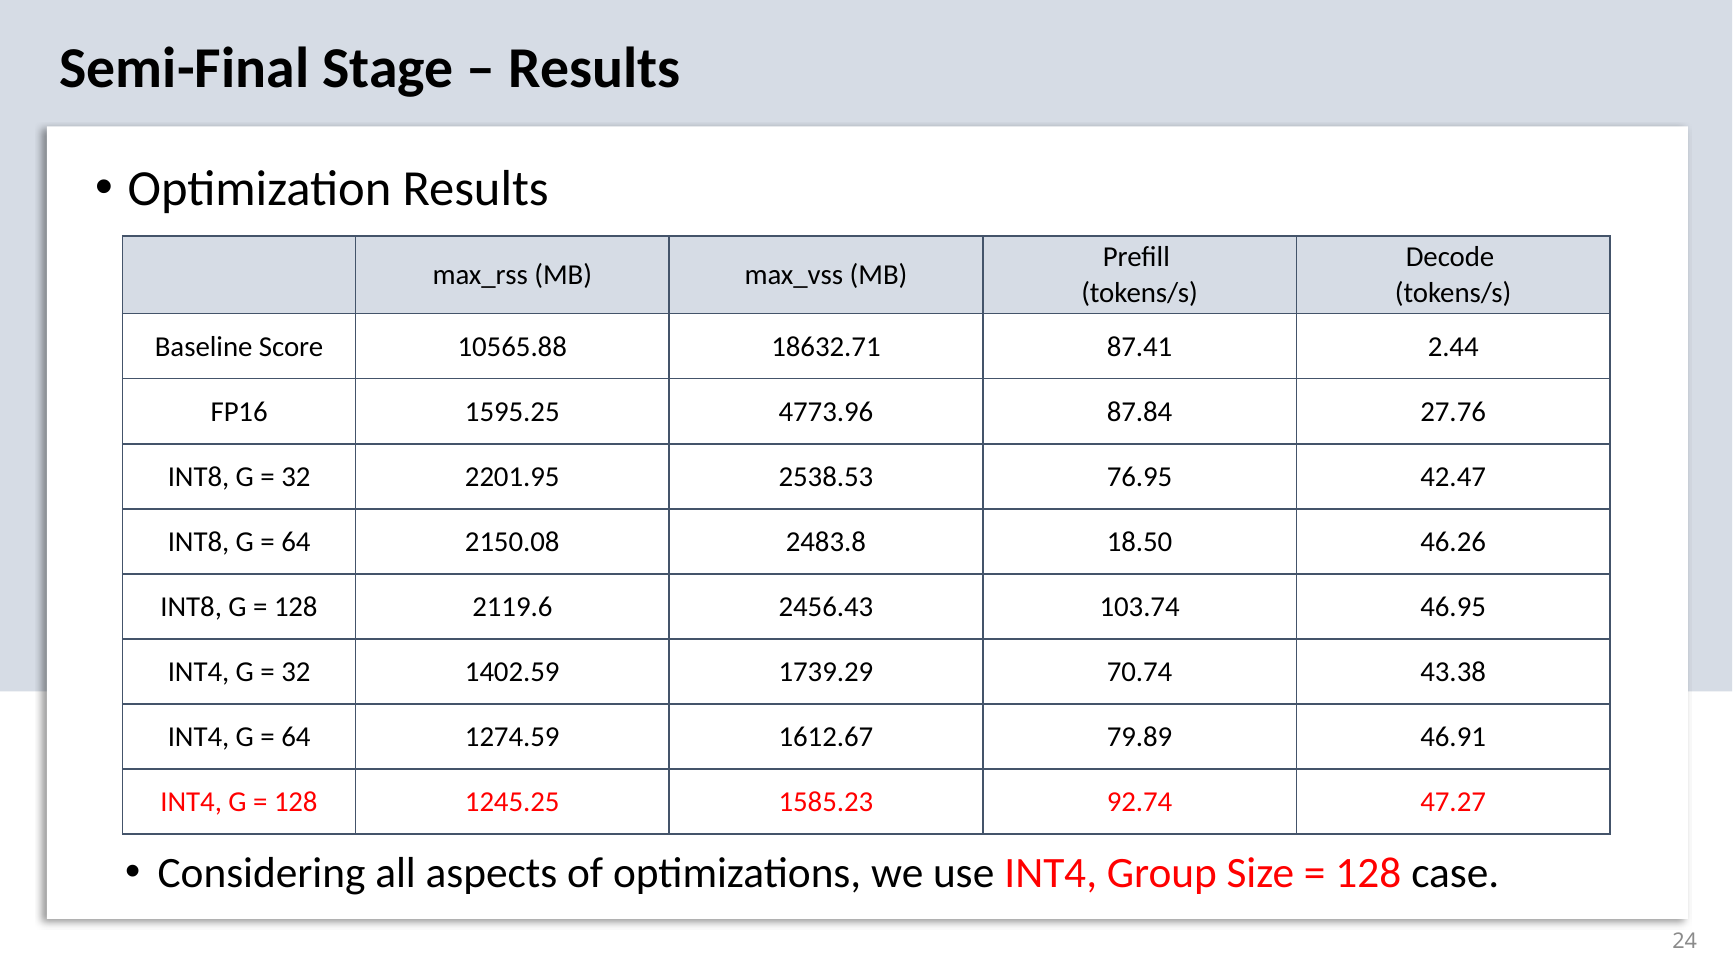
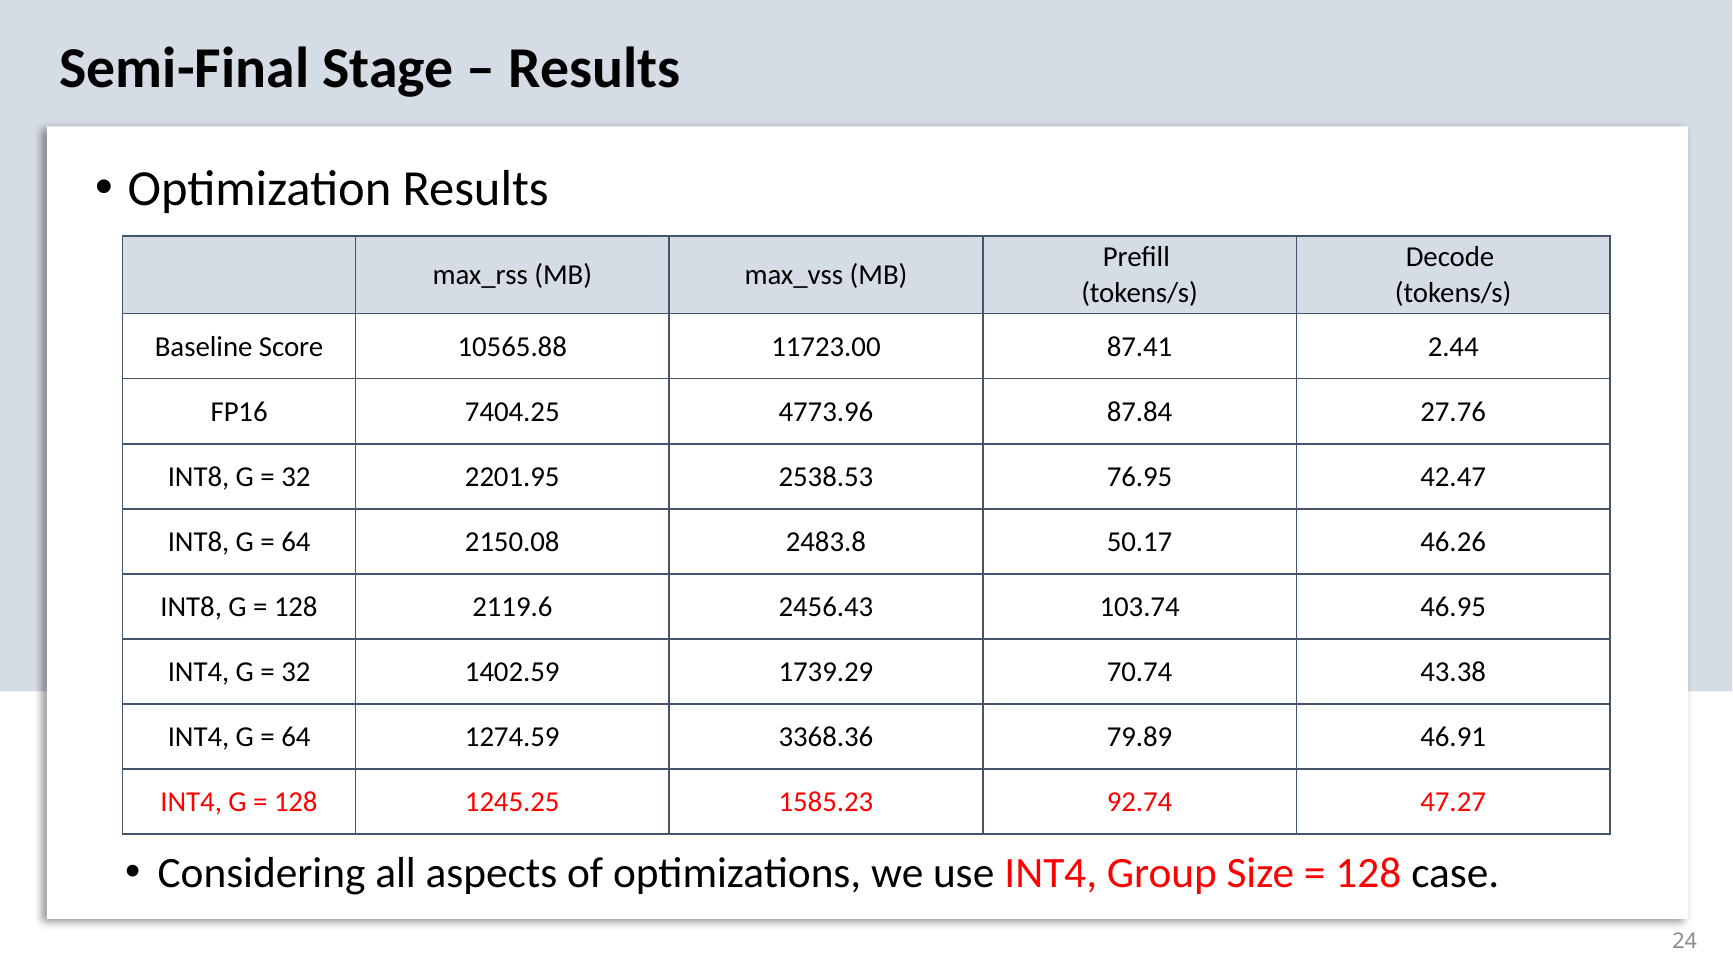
18632.71: 18632.71 -> 11723.00 (826, 346)
1595.25: 1595.25 -> 7404.25 (512, 411)
18.50: 18.50 -> 50.17 (1140, 542)
1612.67: 1612.67 -> 3368.36 (826, 737)
